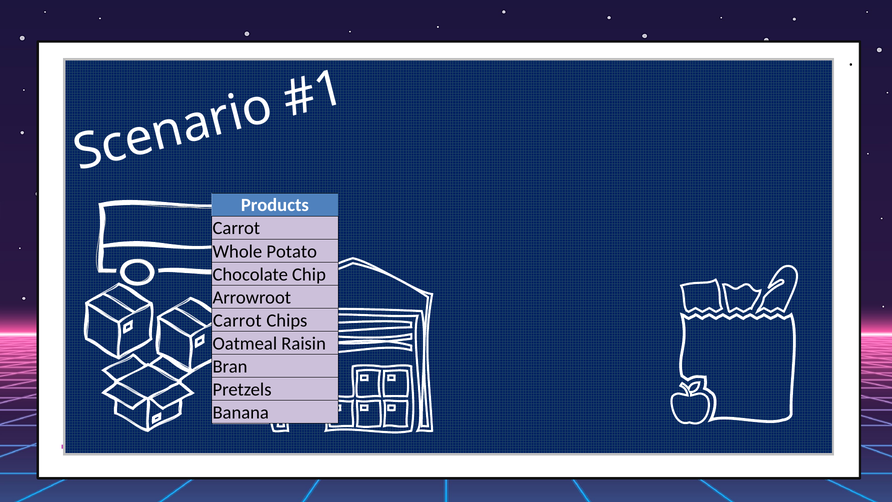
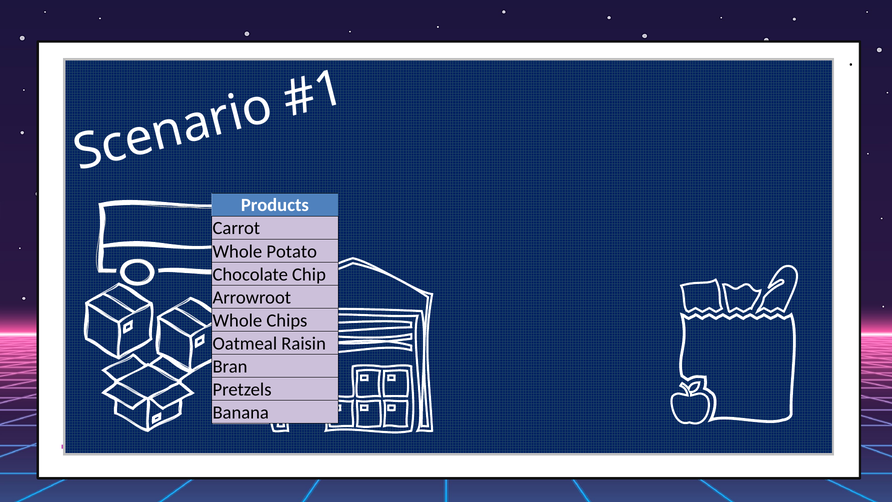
Carrot: Carrot -> Whole (237, 320)
